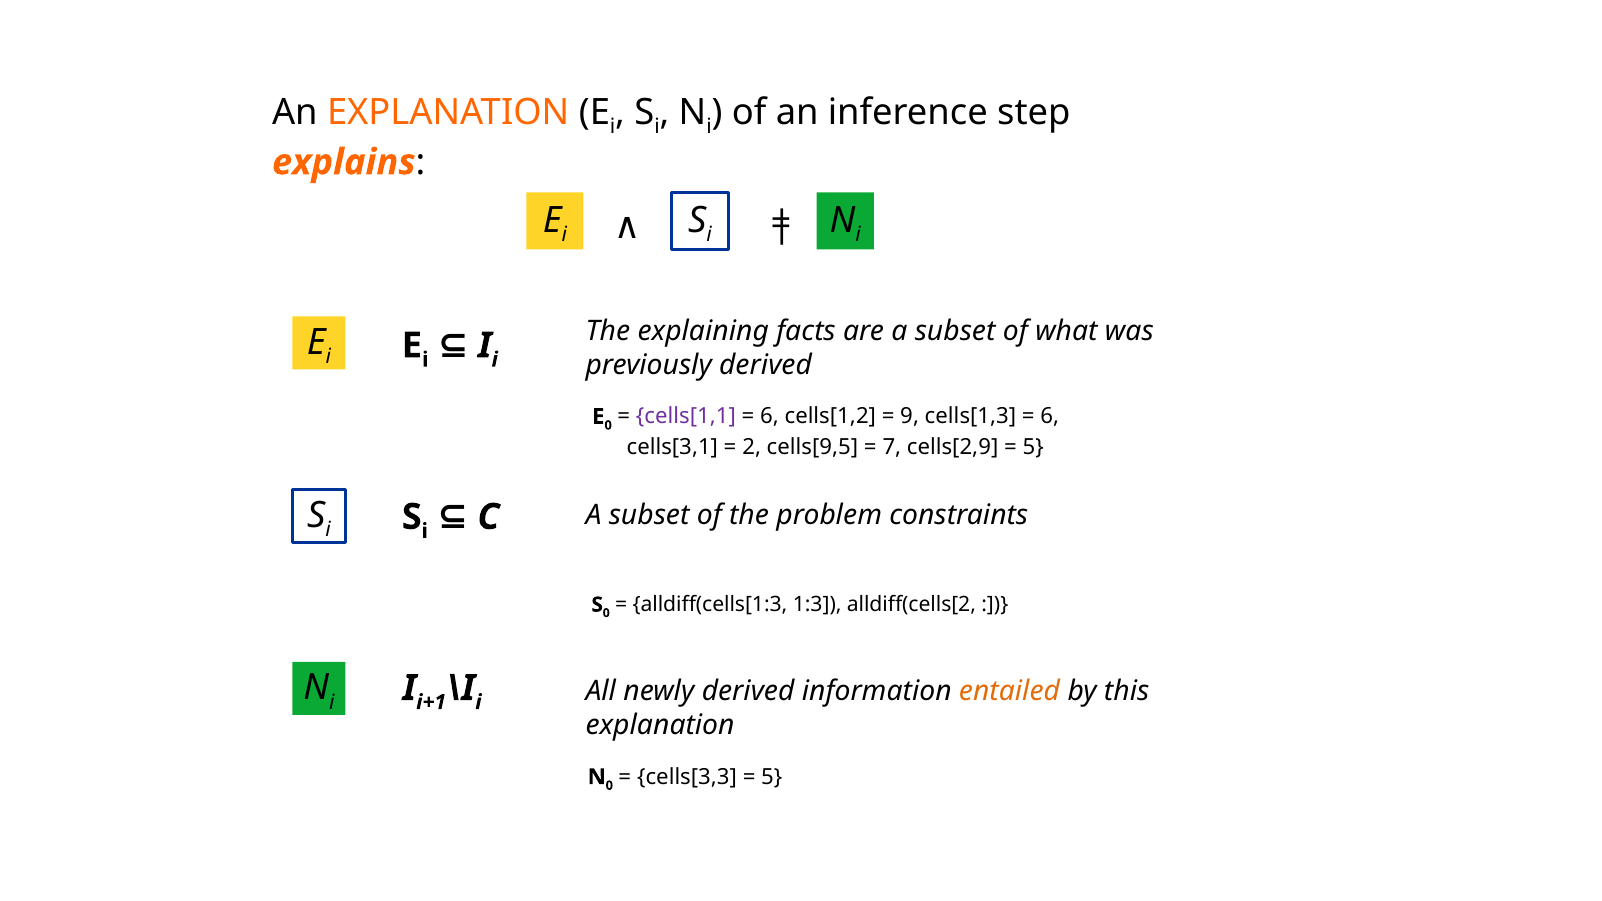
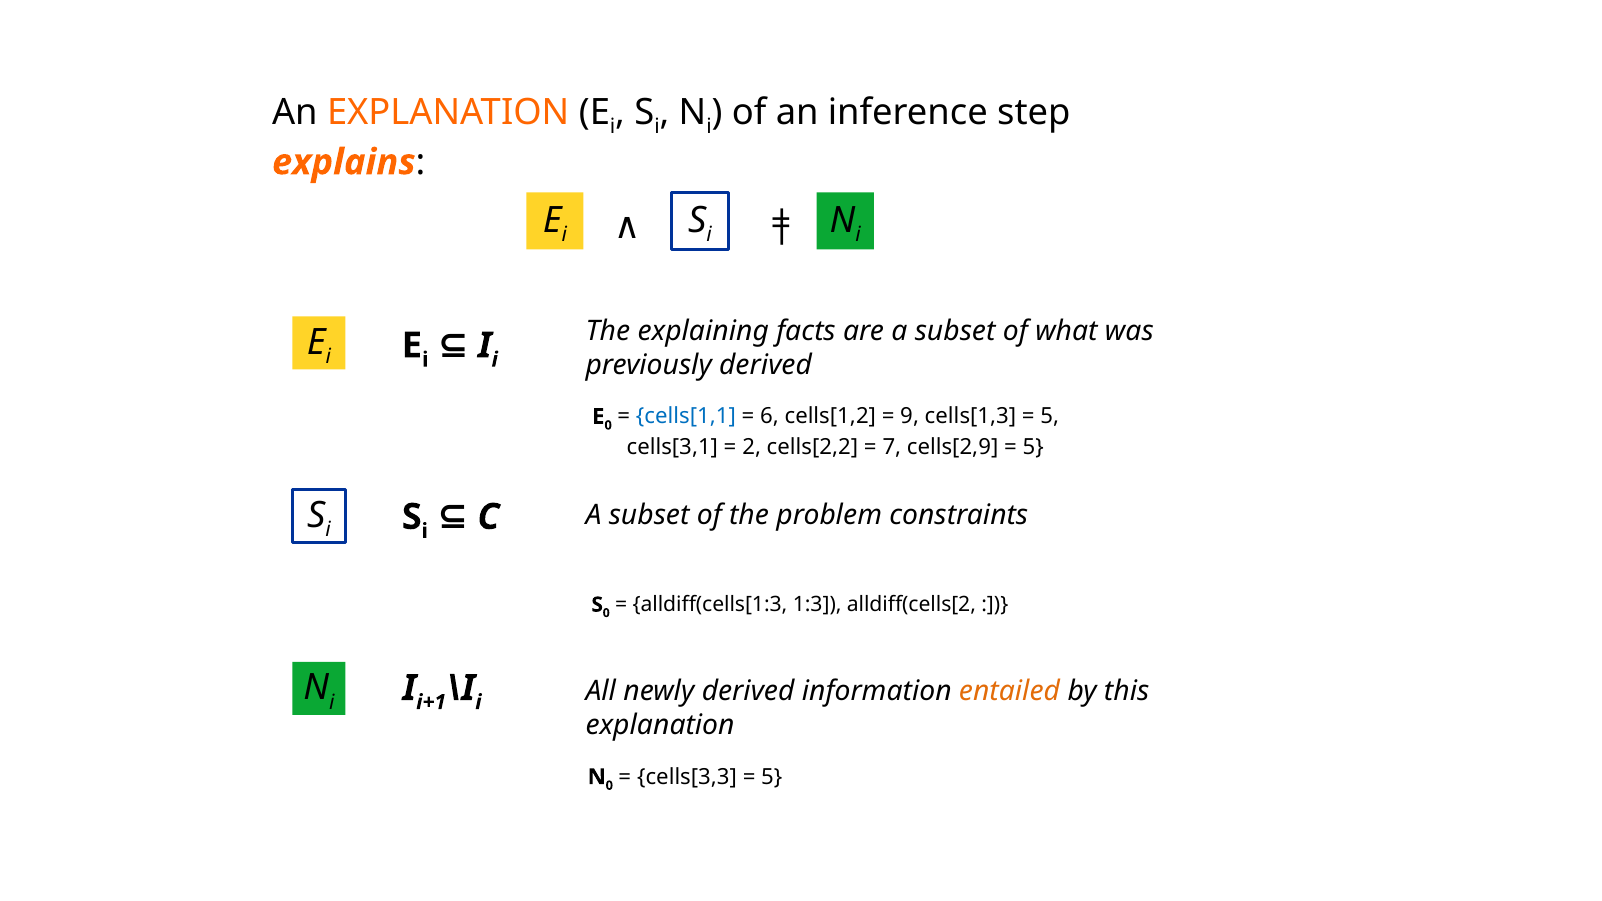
cells[1,1 colour: purple -> blue (686, 417)
6: 6 -> 5 (1050, 417)
cells[9,5: cells[9,5 -> cells[2,2 (812, 447)
